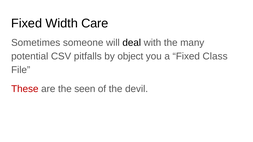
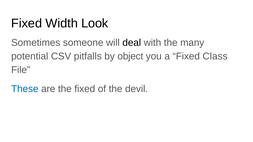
Care: Care -> Look (95, 23)
These colour: red -> blue (25, 89)
the seen: seen -> fixed (85, 89)
